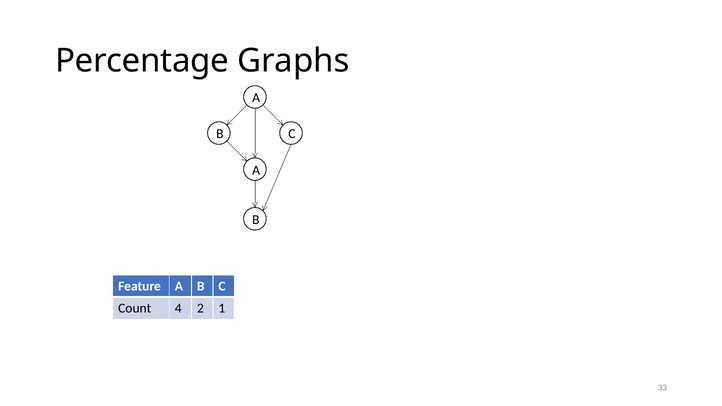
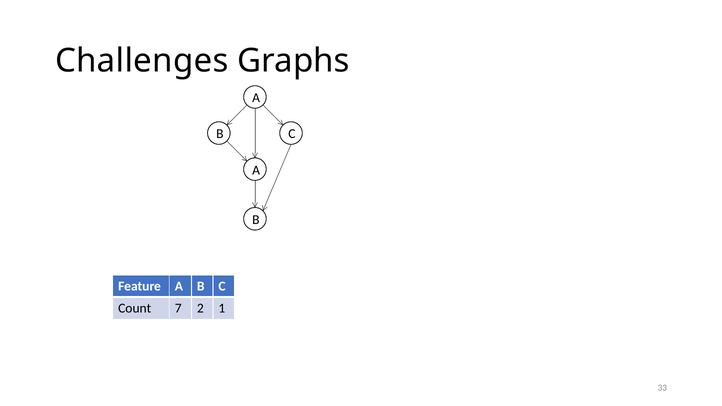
Percentage: Percentage -> Challenges (142, 61)
4: 4 -> 7 (178, 308)
